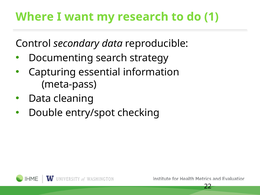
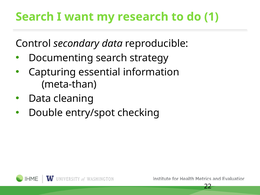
Where: Where -> Search (35, 17)
meta-pass: meta-pass -> meta-than (69, 84)
